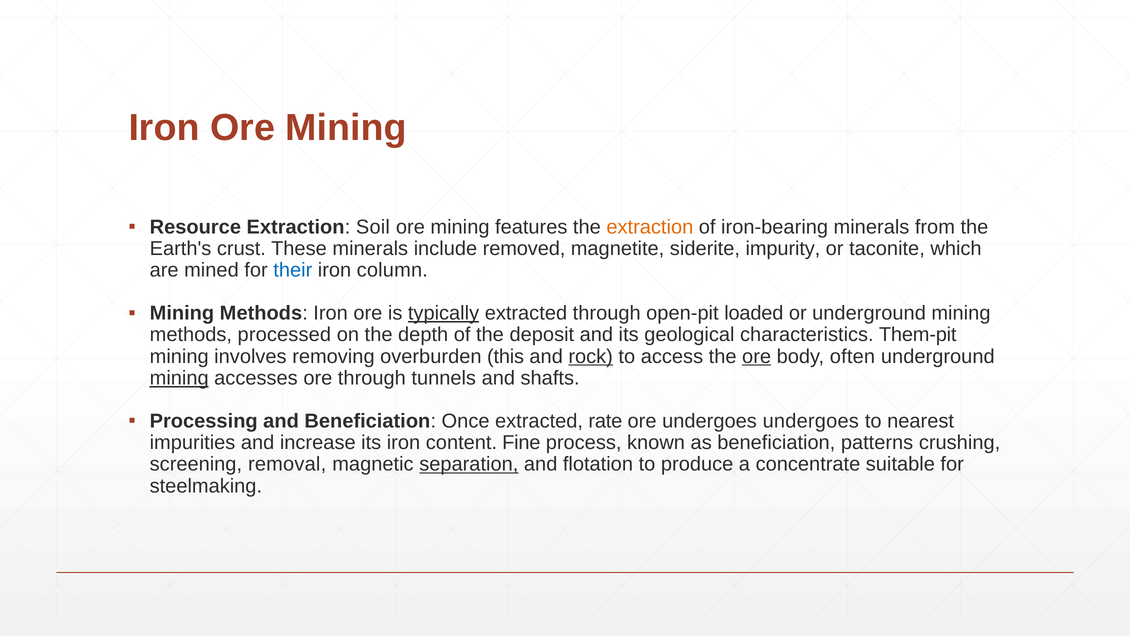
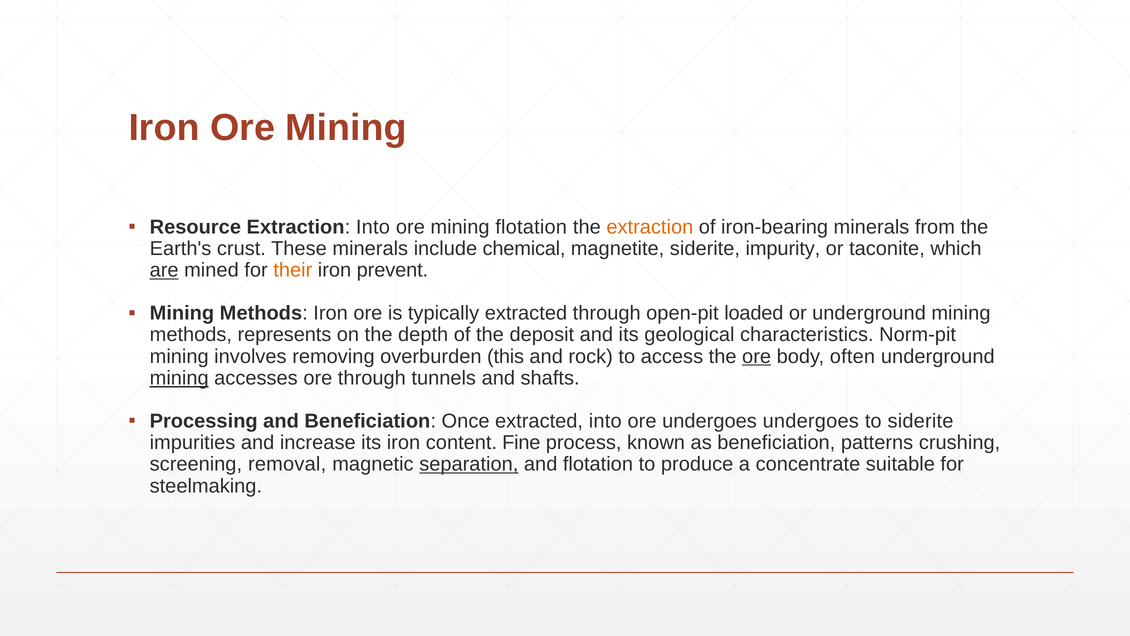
Extraction Soil: Soil -> Into (373, 227)
mining features: features -> flotation (531, 227)
removed: removed -> chemical (524, 248)
are underline: none -> present (164, 270)
their colour: blue -> orange (293, 270)
column: column -> prevent (392, 270)
typically underline: present -> none (444, 313)
processed: processed -> represents (284, 335)
Them-pit: Them-pit -> Norm-pit (918, 335)
rock underline: present -> none (591, 356)
extracted rate: rate -> into (605, 421)
to nearest: nearest -> siderite (920, 421)
